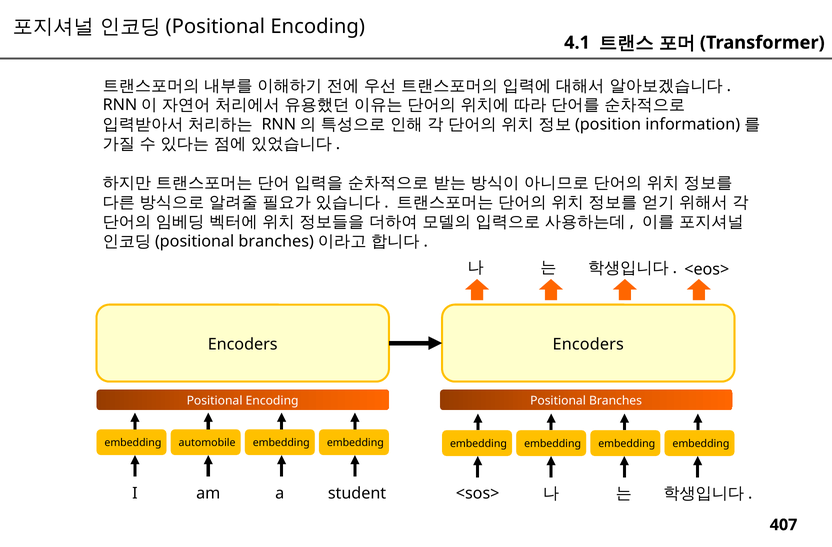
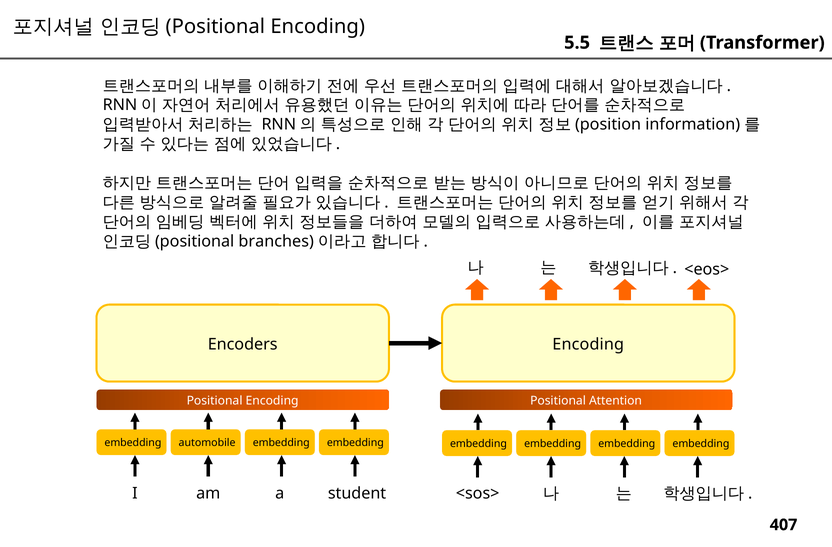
4.1: 4.1 -> 5.5 (577, 43)
Encoders Encoders: Encoders -> Encoding (588, 344)
Positional Branches: Branches -> Attention (616, 400)
